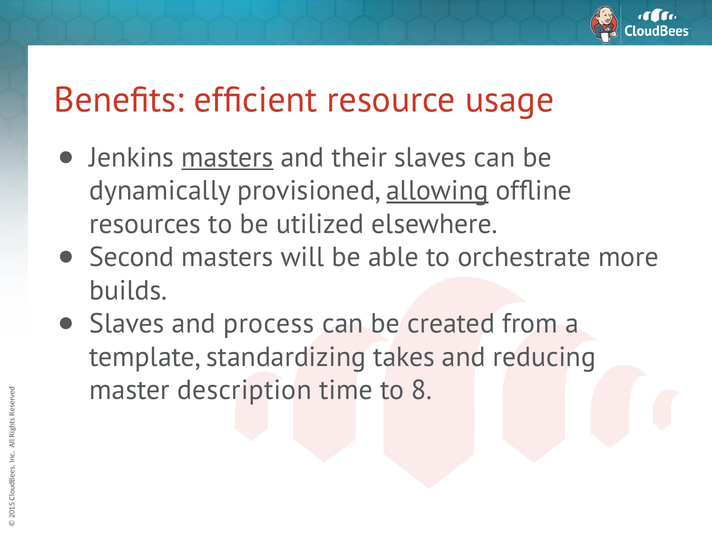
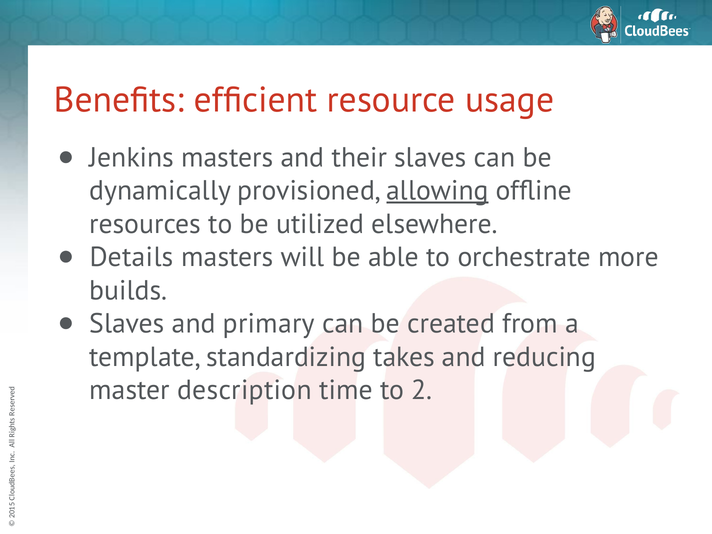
masters underline: present -> none (227, 157)
Second: Second -> Details (132, 257)
process: process -> primary (269, 324)
to 8: 8 -> 2 (422, 390)
